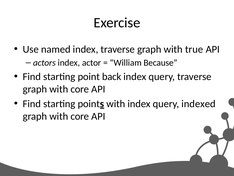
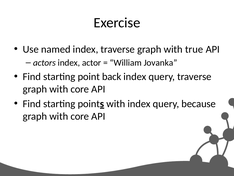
Because: Because -> Jovanka (160, 63)
indexed: indexed -> because (199, 103)
